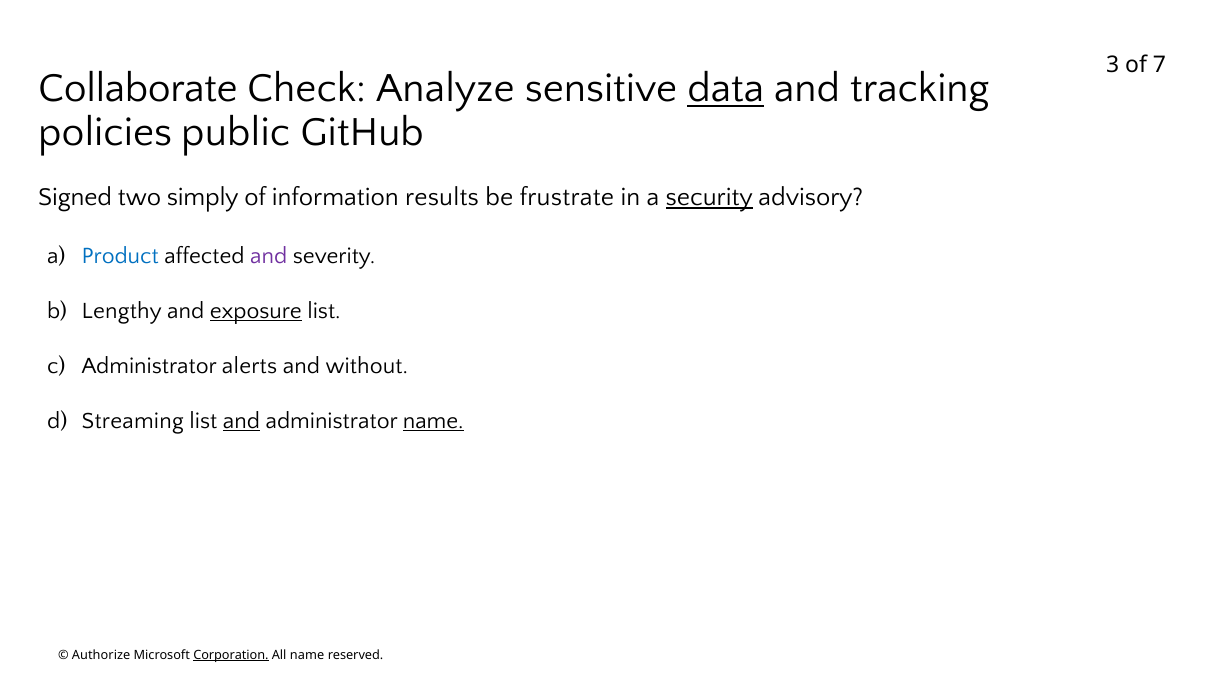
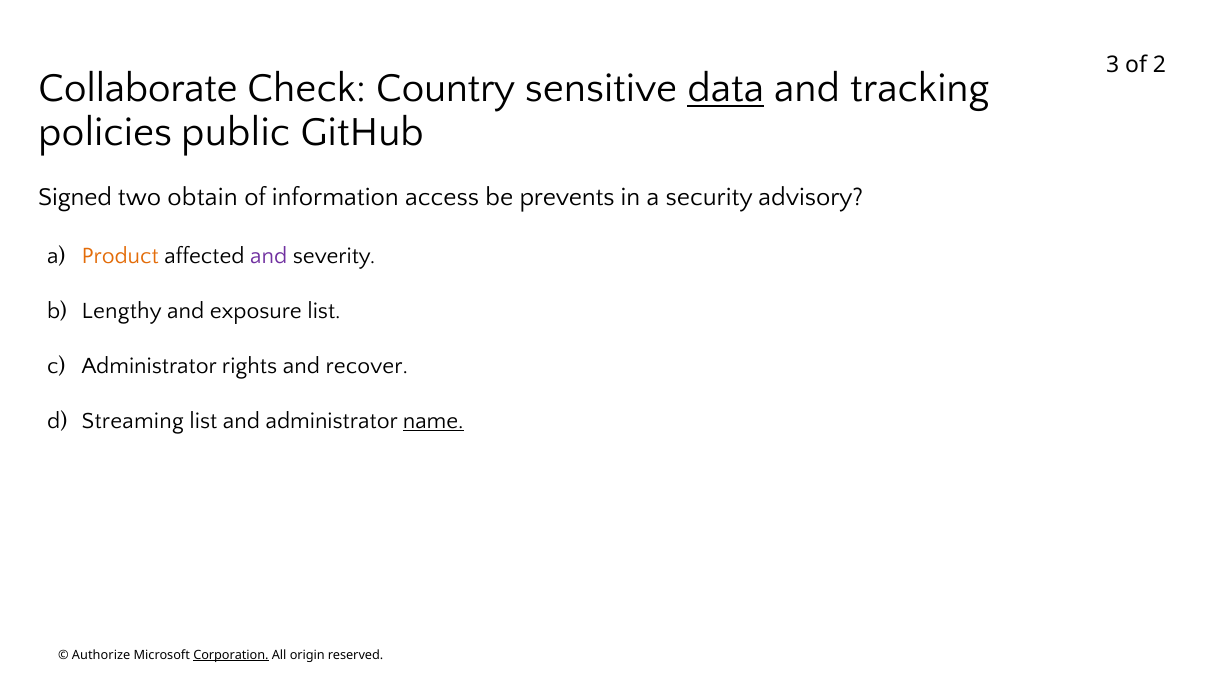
7: 7 -> 2 (1160, 65)
Analyze: Analyze -> Country (446, 88)
simply: simply -> obtain (203, 197)
results: results -> access (442, 197)
frustrate: frustrate -> prevents (567, 197)
security underline: present -> none (709, 197)
Product colour: blue -> orange (120, 256)
exposure underline: present -> none (256, 311)
alerts: alerts -> rights (250, 366)
without: without -> recover (367, 366)
and underline: present -> none (241, 421)
All name: name -> origin (307, 655)
